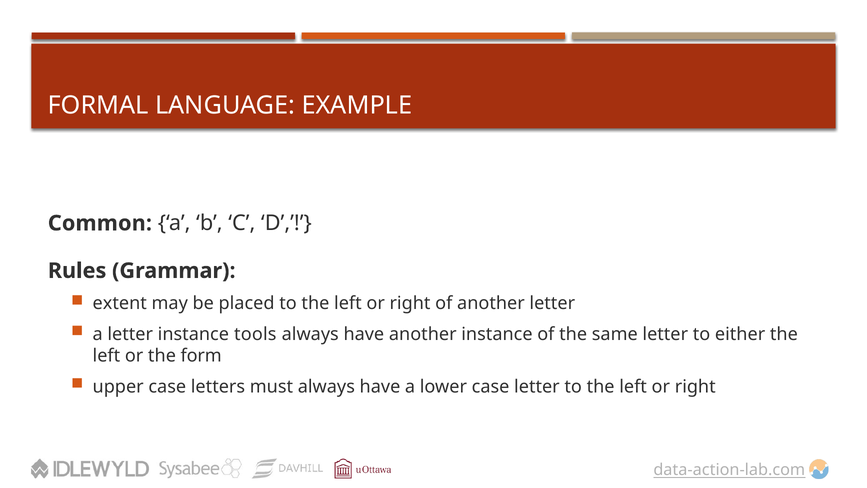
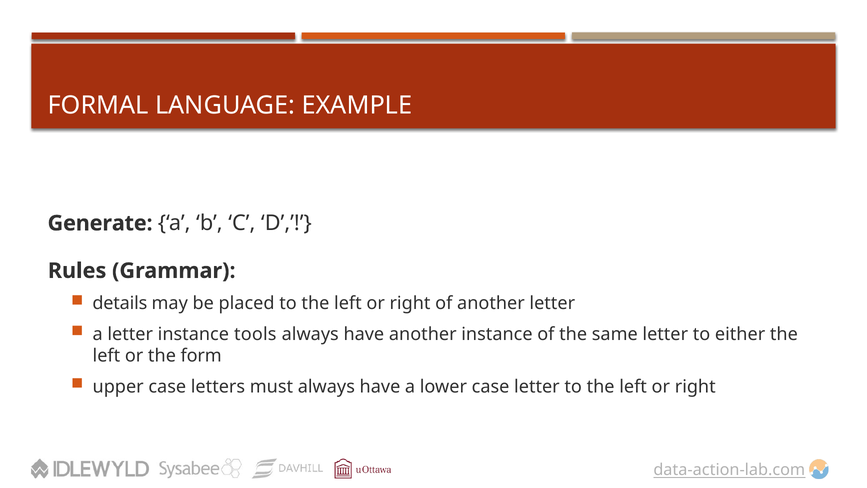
Common: Common -> Generate (100, 223)
extent: extent -> details (120, 303)
